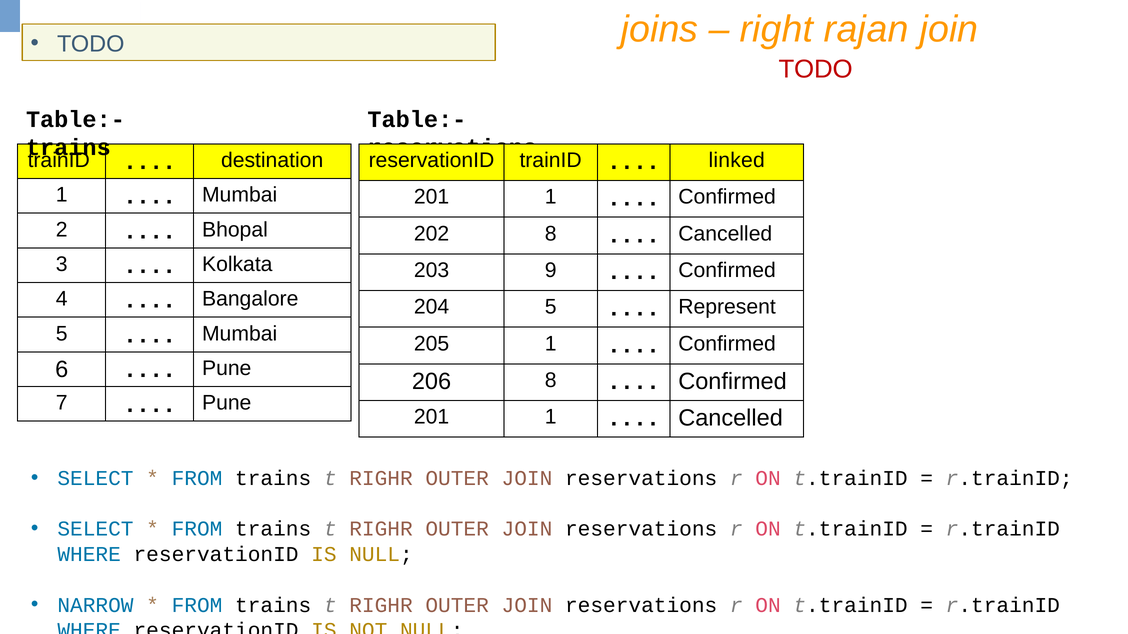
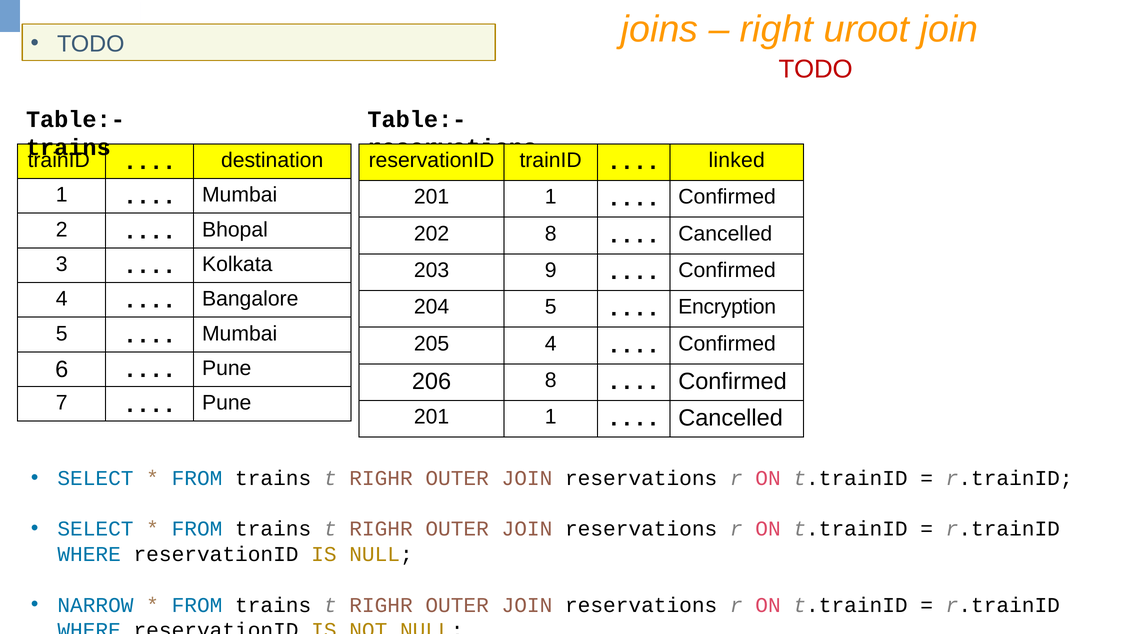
rajan: rajan -> uroot (866, 29)
Represent: Represent -> Encryption (727, 307)
205 1: 1 -> 4 (551, 344)
